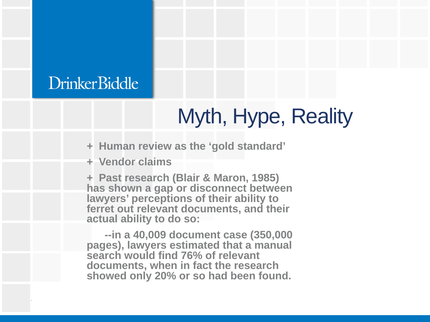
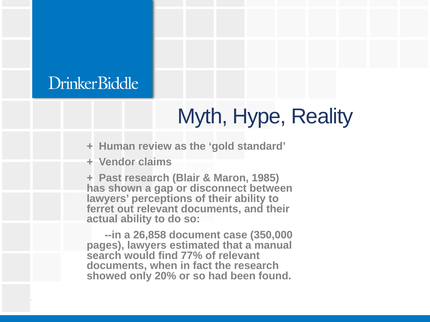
40,009: 40,009 -> 26,858 (150, 235)
76%: 76% -> 77% (192, 256)
